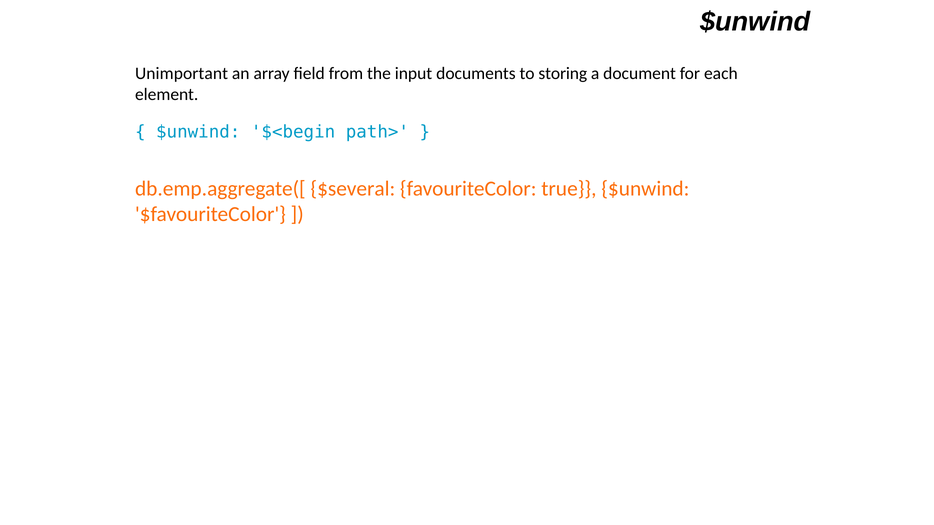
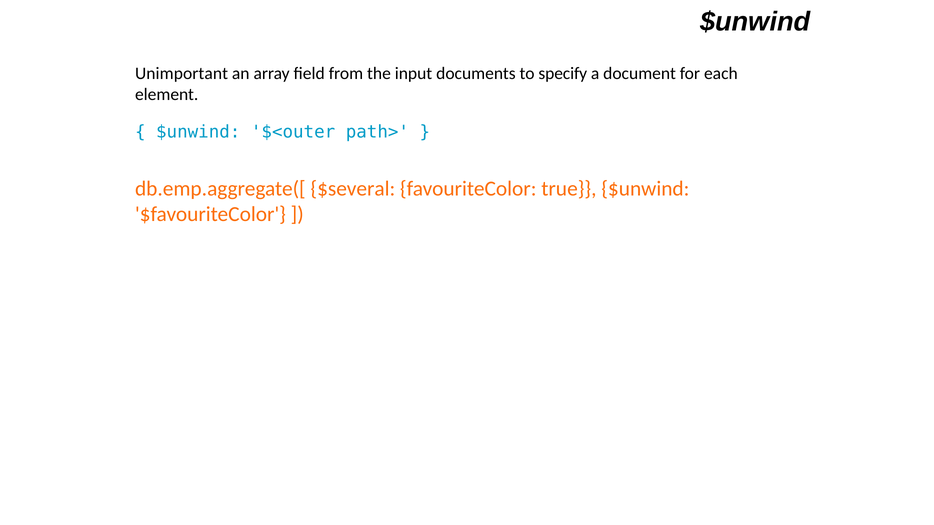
storing: storing -> specify (563, 74)
$<begin: $<begin -> $<outer (293, 132)
